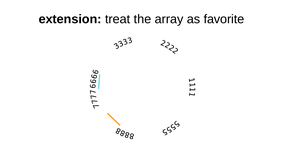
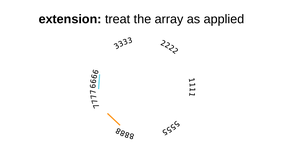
favorite: favorite -> applied (224, 19)
